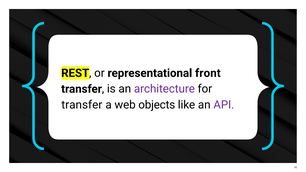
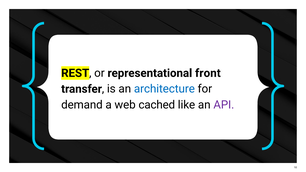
architecture colour: purple -> blue (164, 89)
transfer: transfer -> demand (82, 105)
objects: objects -> cached (157, 105)
